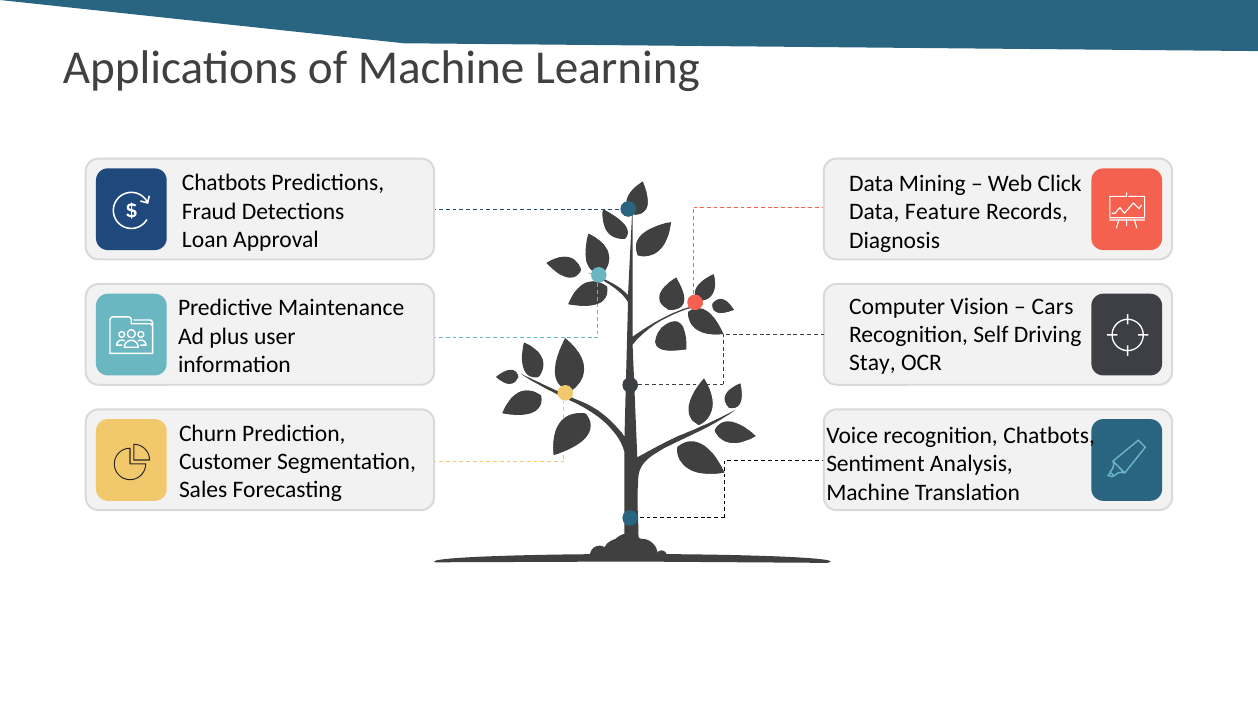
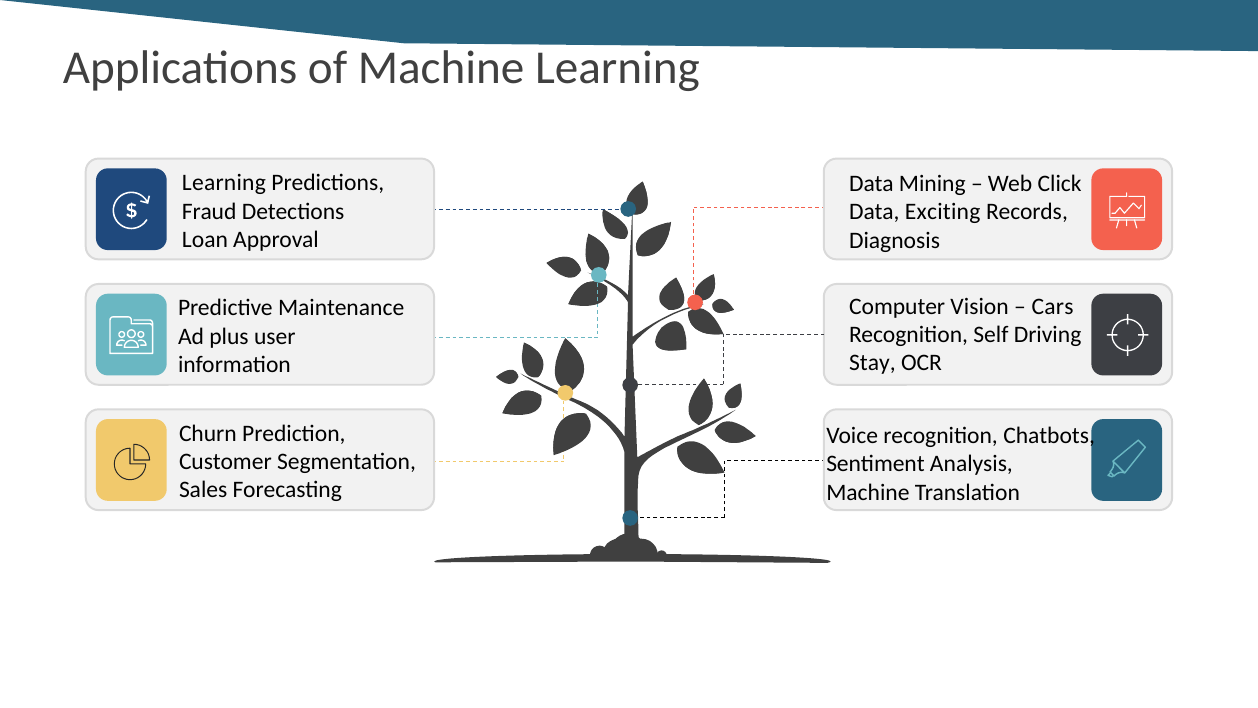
Chatbots: Chatbots -> Learning (224, 183)
Feature: Feature -> Exciting (943, 212)
